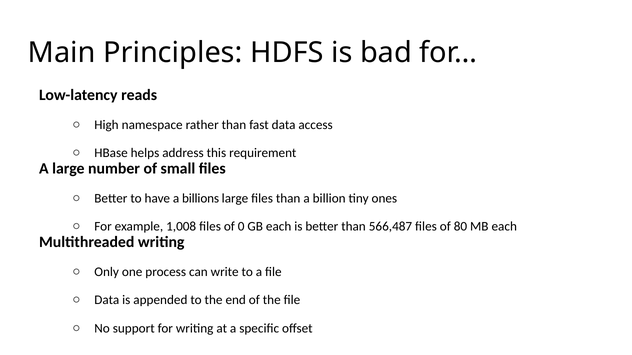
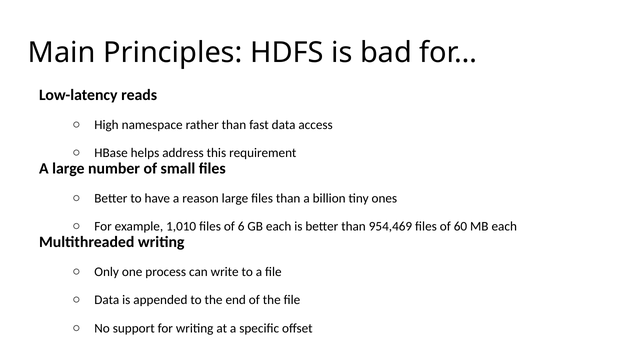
billions: billions -> reason (201, 199)
1,008: 1,008 -> 1,010 (181, 227)
0: 0 -> 6 (241, 227)
566,487: 566,487 -> 954,469 (390, 227)
80: 80 -> 60 (460, 227)
